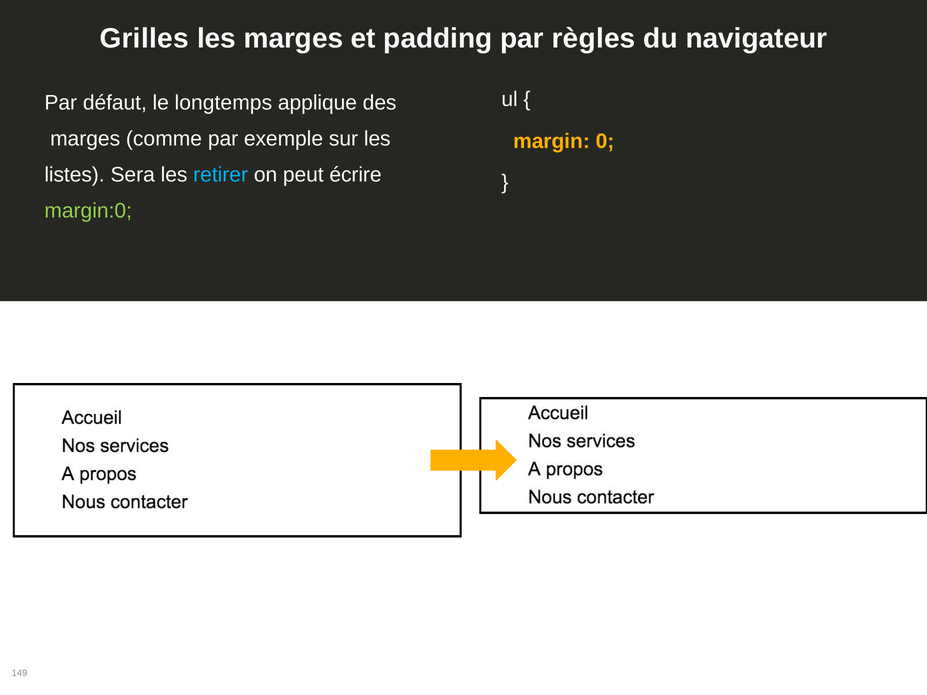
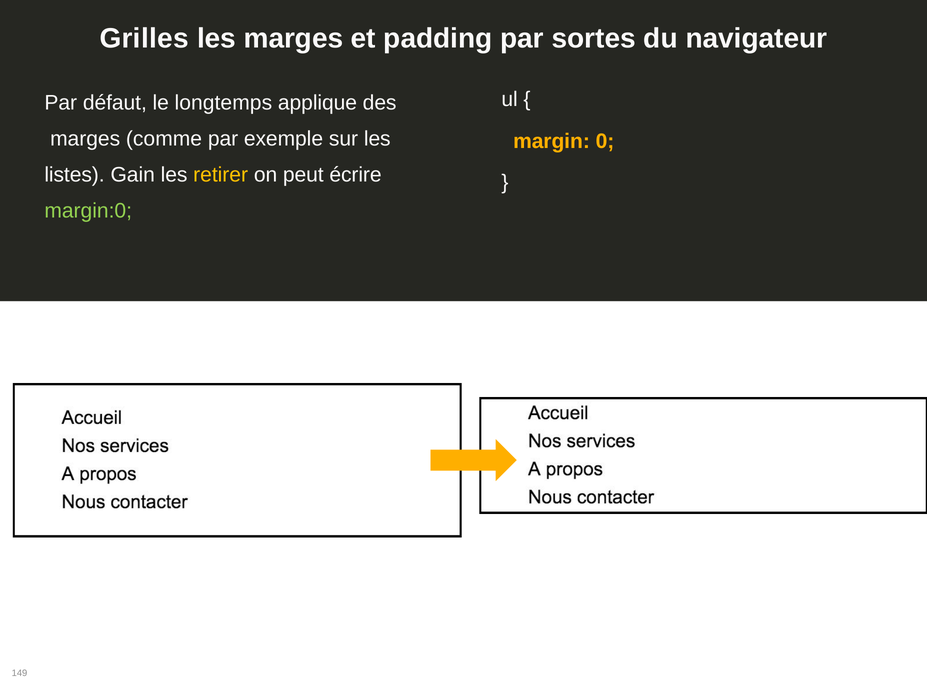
règles: règles -> sortes (594, 39)
Sera: Sera -> Gain (133, 175)
retirer colour: light blue -> yellow (221, 175)
